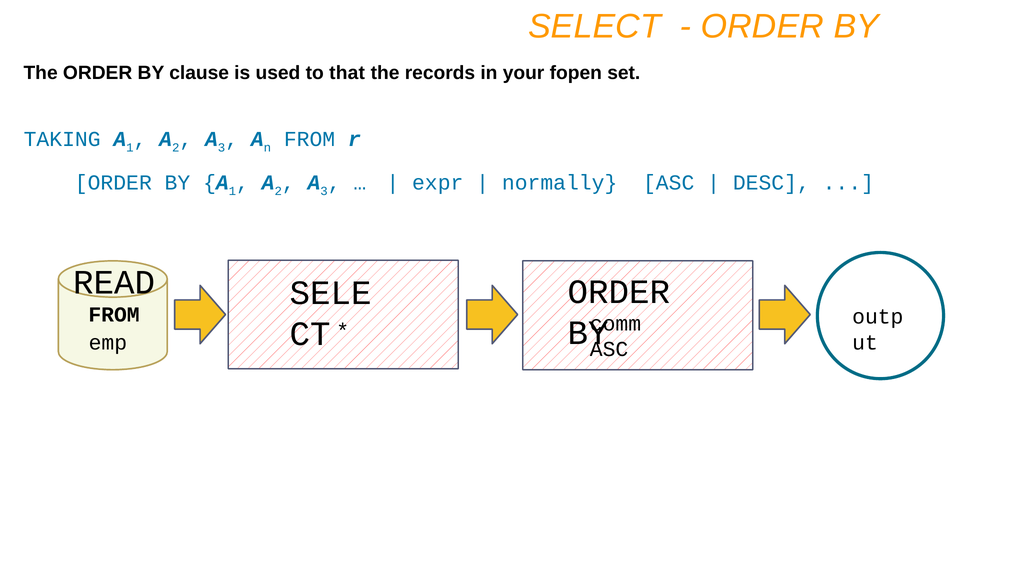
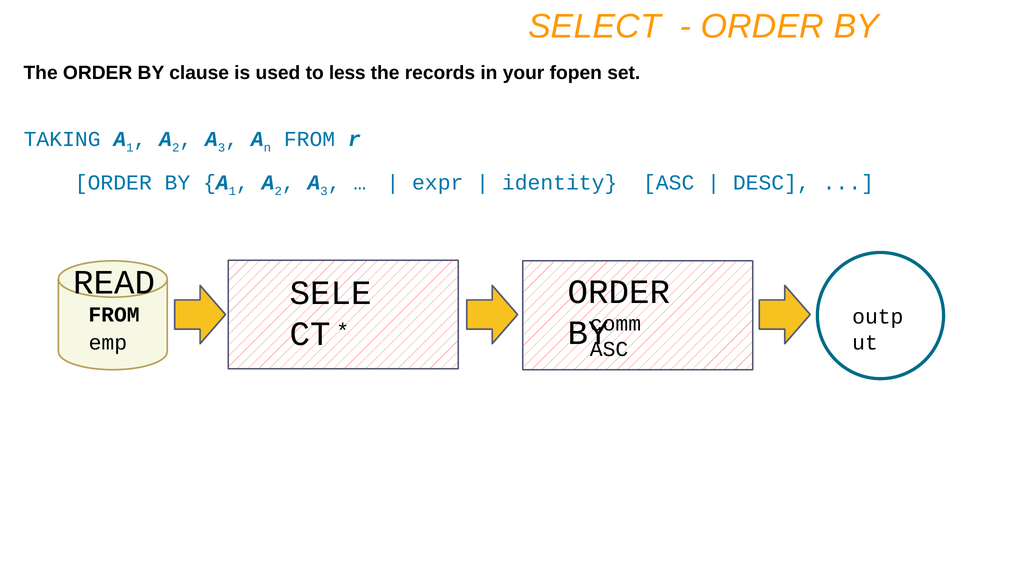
that: that -> less (347, 73)
normally: normally -> identity (560, 183)
